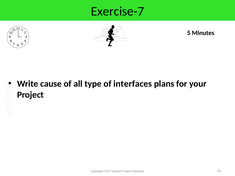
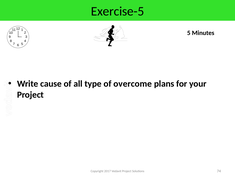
Exercise-7: Exercise-7 -> Exercise-5 (118, 11)
interfaces: interfaces -> overcome (133, 84)
